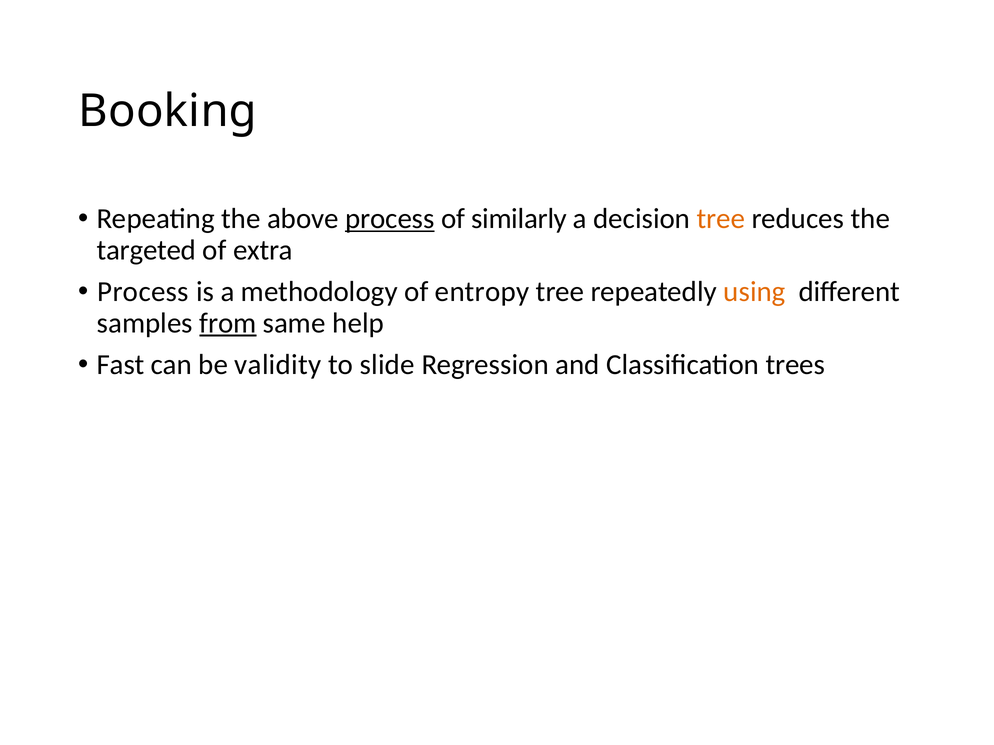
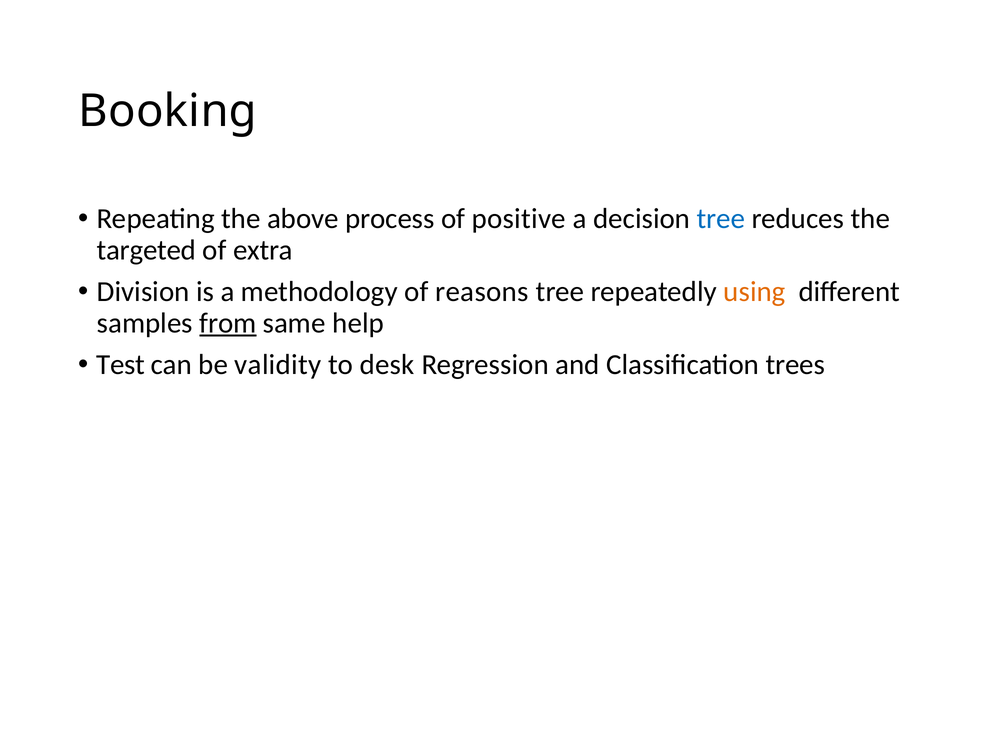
process underline: present -> none (390, 219)
similarly: similarly -> positive (519, 219)
tree colour: orange -> blue (721, 219)
Process: Process -> Division (143, 292)
entropy: entropy -> reasons (482, 292)
Fast: Fast -> Test (121, 365)
slide: slide -> desk (387, 365)
